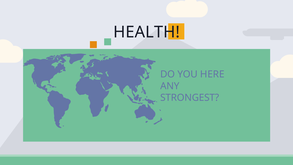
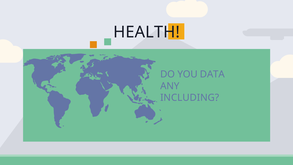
HERE: HERE -> DATA (212, 74)
STRONGEST: STRONGEST -> INCLUDING (190, 98)
